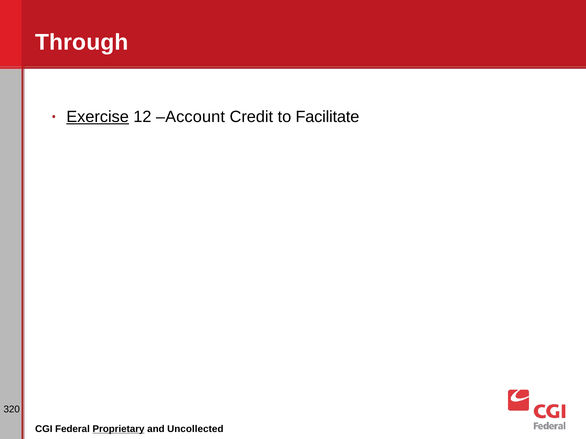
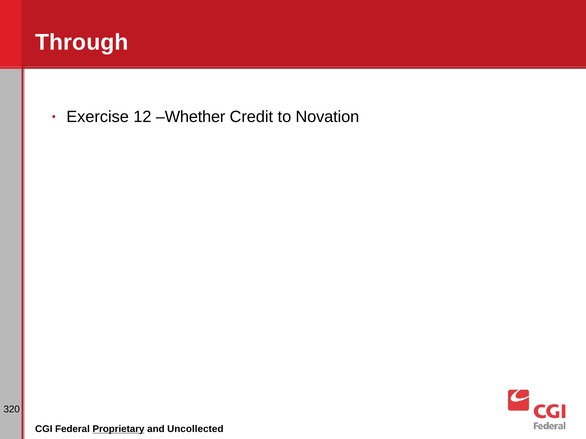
Exercise underline: present -> none (98, 117)
Account: Account -> Whether (191, 117)
Facilitate: Facilitate -> Novation (327, 117)
